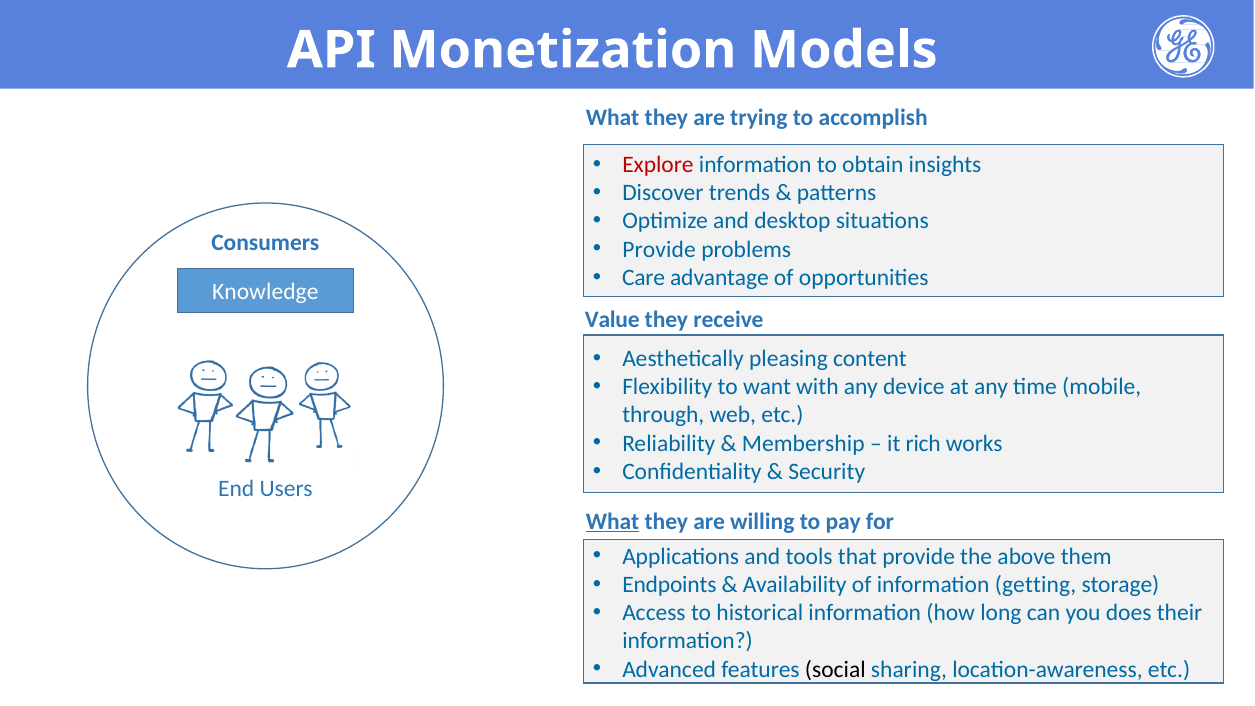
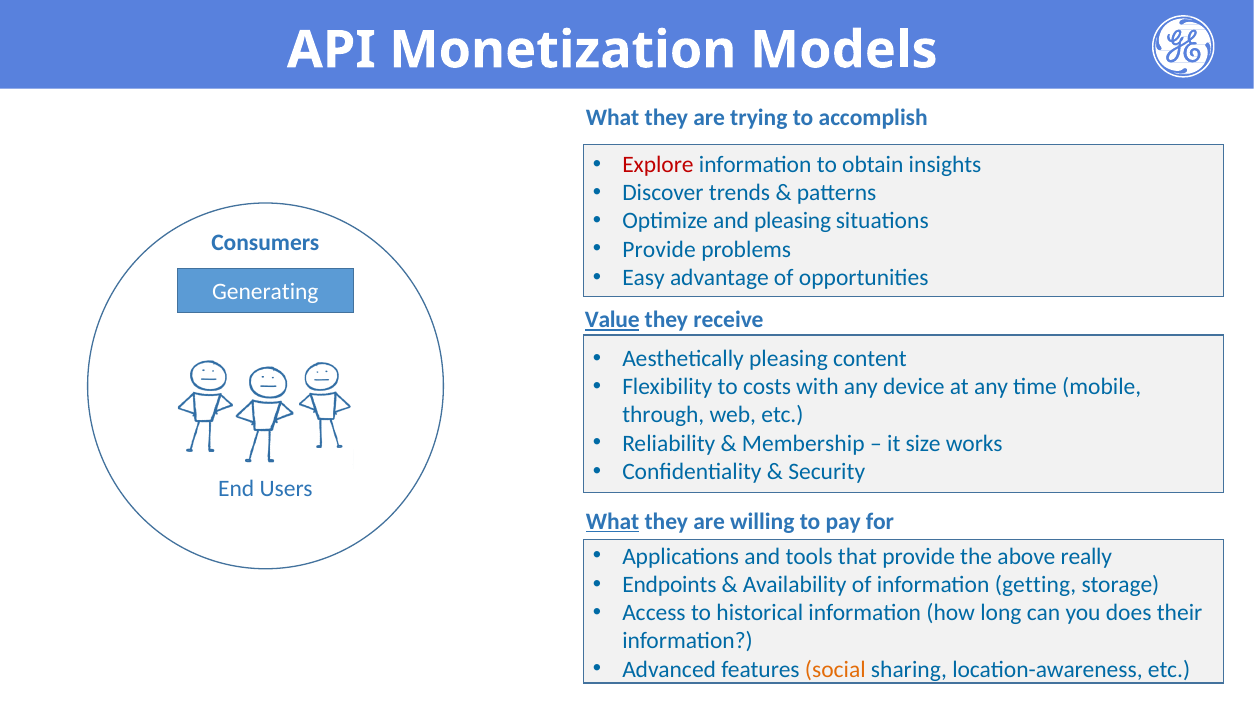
and desktop: desktop -> pleasing (793, 221)
Care: Care -> Easy (643, 278)
Knowledge: Knowledge -> Generating (265, 292)
Value underline: none -> present (612, 320)
want: want -> costs (767, 387)
rich: rich -> size (923, 443)
them: them -> really (1086, 556)
social colour: black -> orange (835, 669)
